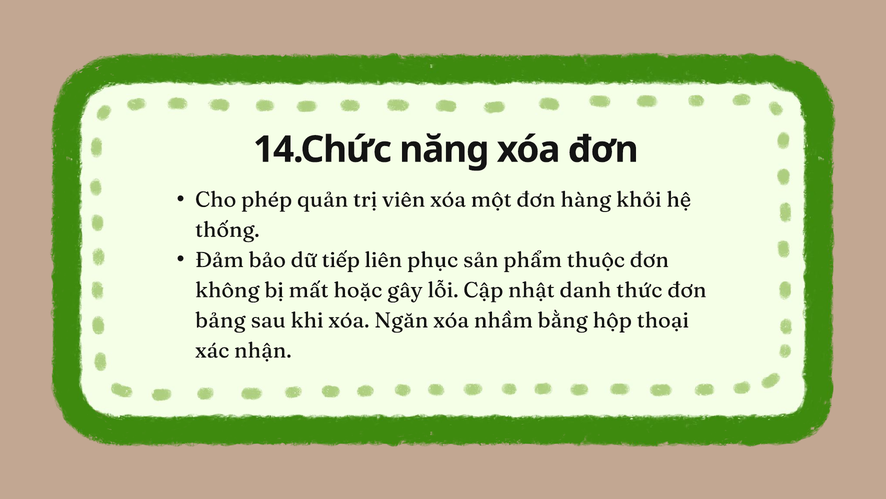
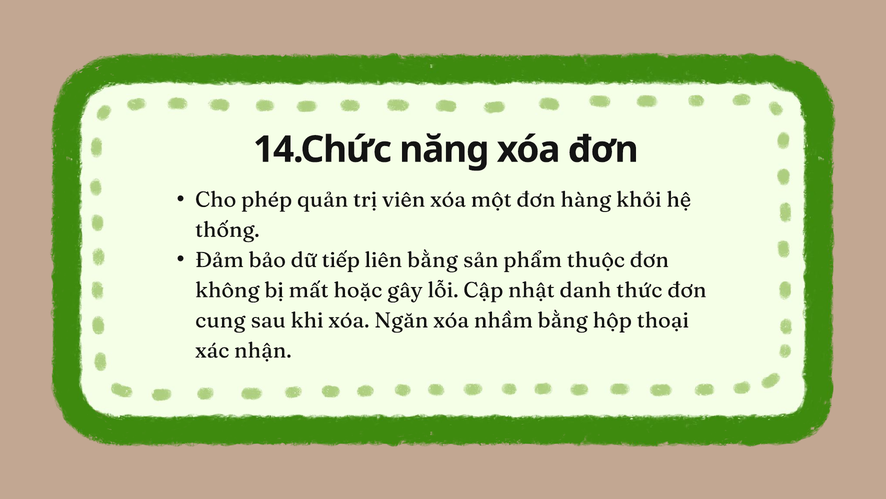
liên phục: phục -> bằng (433, 260)
bảng: bảng -> cung (220, 320)
